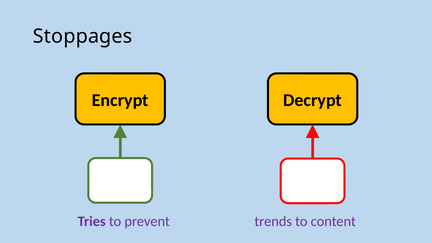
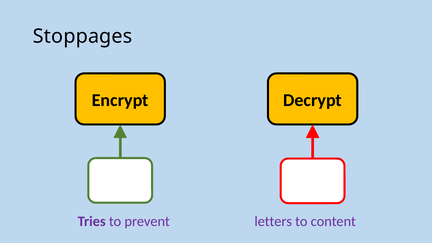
trends: trends -> letters (273, 221)
